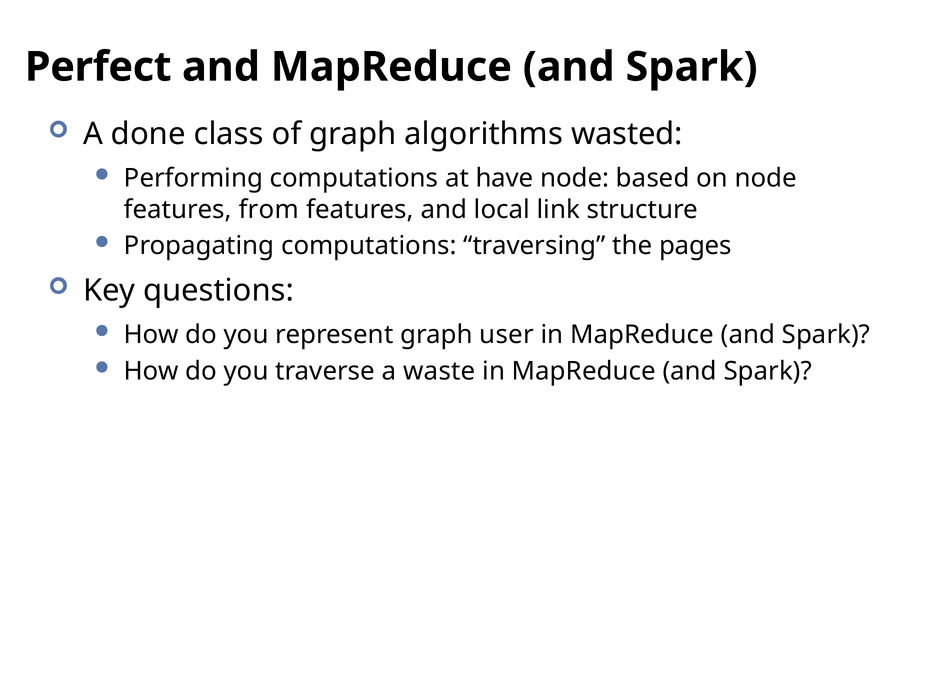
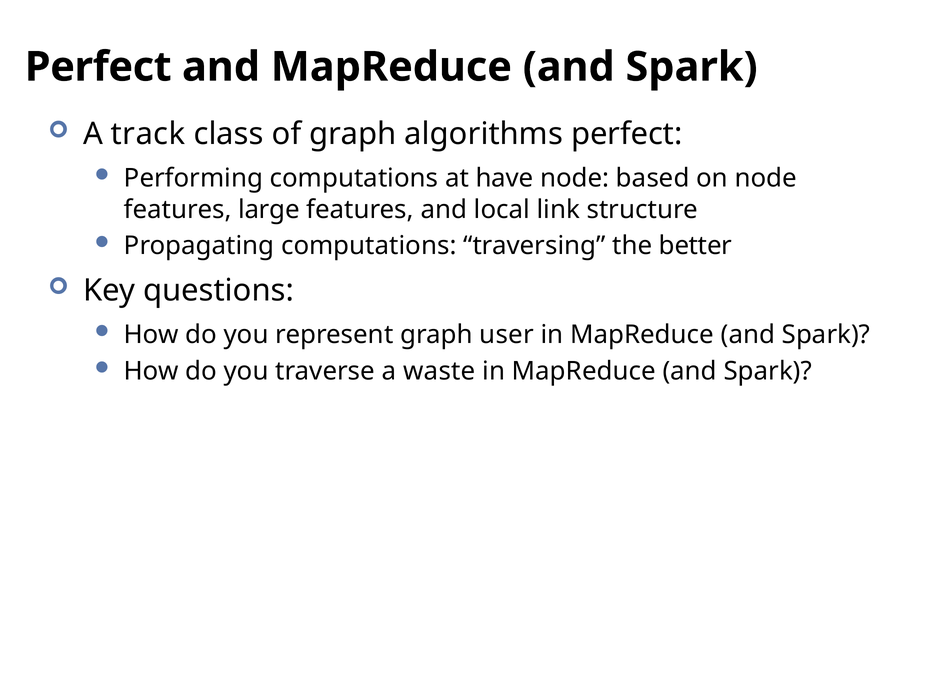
done: done -> track (148, 134)
algorithms wasted: wasted -> perfect (627, 134)
from: from -> large (269, 209)
pages: pages -> better (695, 246)
